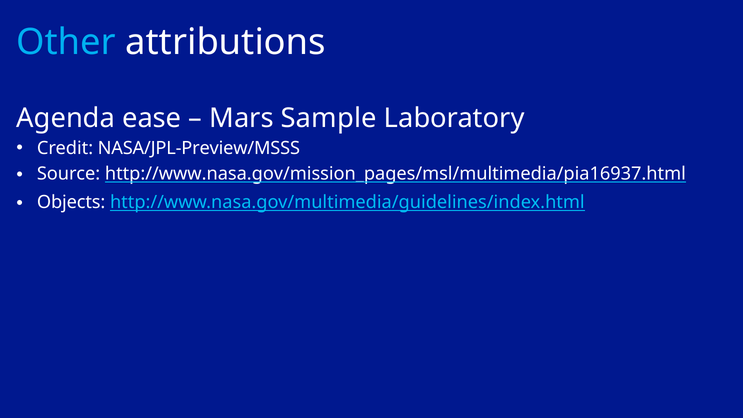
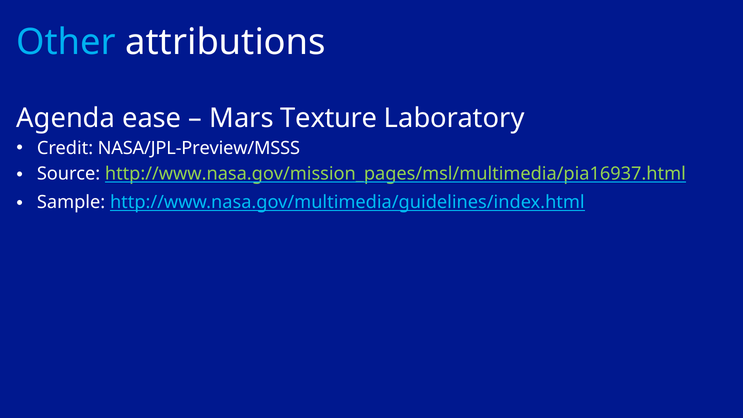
Sample: Sample -> Texture (329, 118)
http://www.nasa.gov/mission_pages/msl/multimedia/pia16937.html colour: white -> light green (395, 174)
Objects: Objects -> Sample (71, 202)
